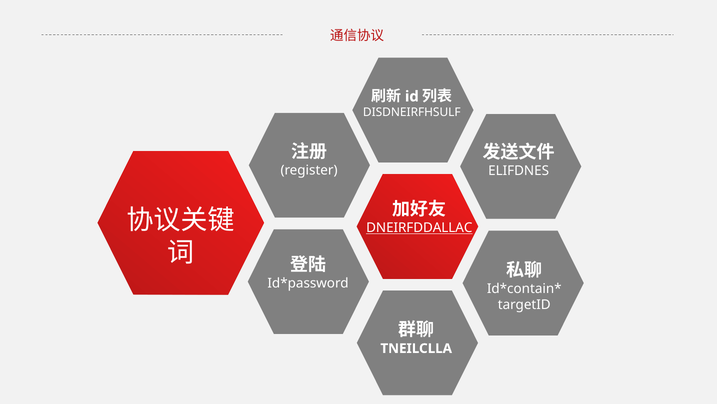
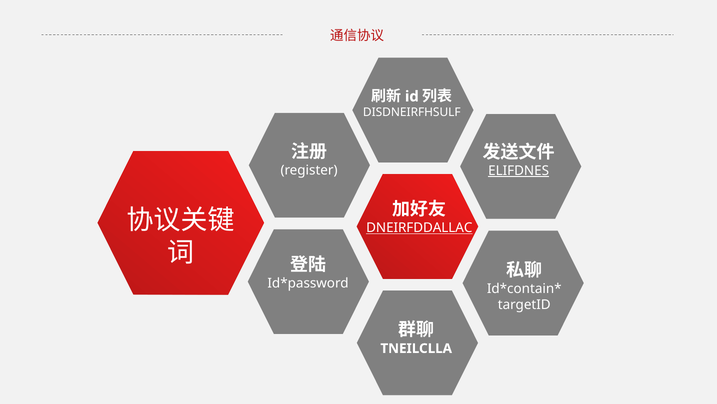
ELIFDNES underline: none -> present (519, 171)
